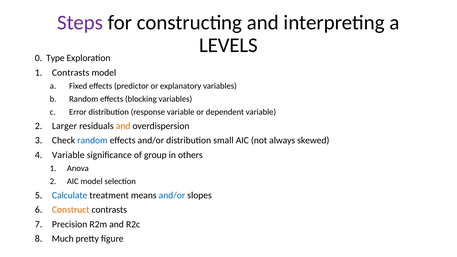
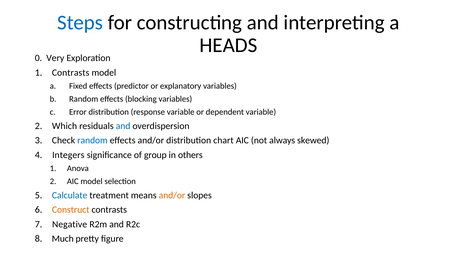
Steps colour: purple -> blue (80, 23)
LEVELS: LEVELS -> HEADS (228, 45)
Type: Type -> Very (55, 58)
Larger: Larger -> Which (65, 126)
and colour: orange -> blue (123, 126)
small: small -> chart (223, 140)
Variable: Variable -> Integers (68, 155)
and/or colour: blue -> orange (172, 195)
Precision: Precision -> Negative (70, 224)
